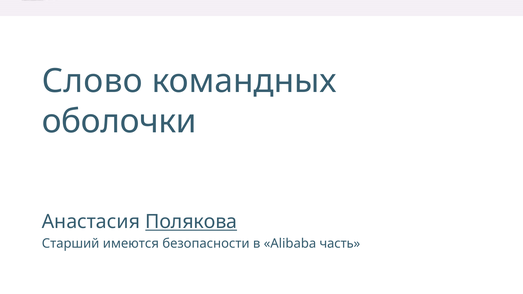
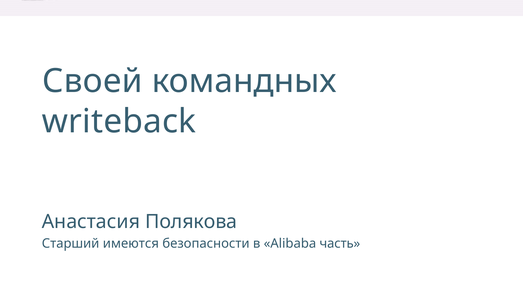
Слово: Слово -> Своей (92, 81)
оболочки: оболочки -> writeback (119, 121)
Полякова underline: present -> none (191, 222)
